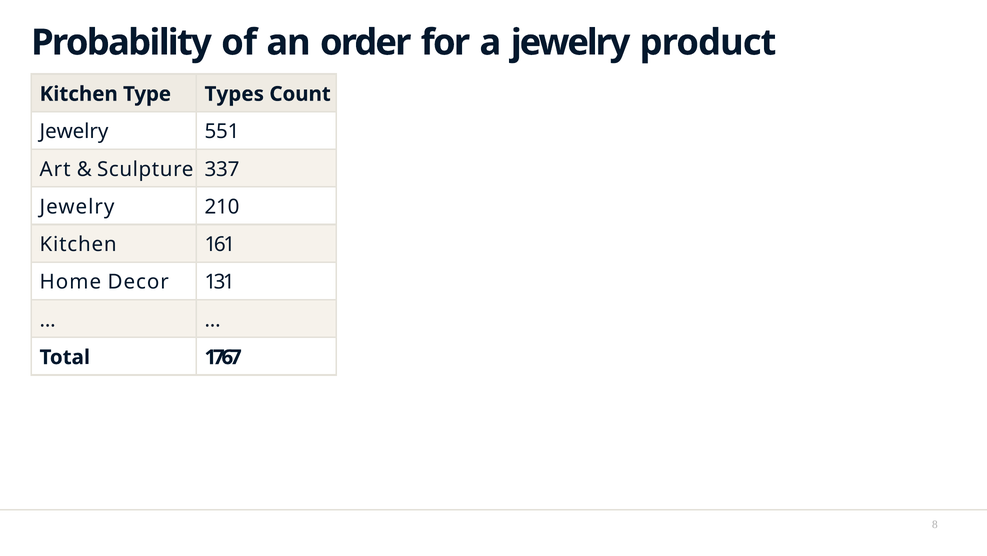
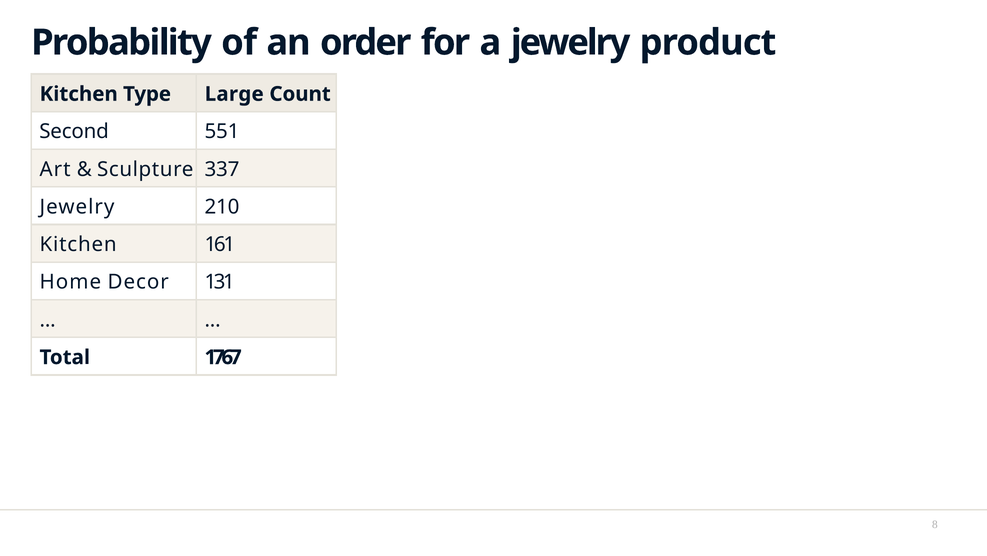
Types: Types -> Large (234, 94)
Jewelry: Jewelry -> Second (74, 132)
